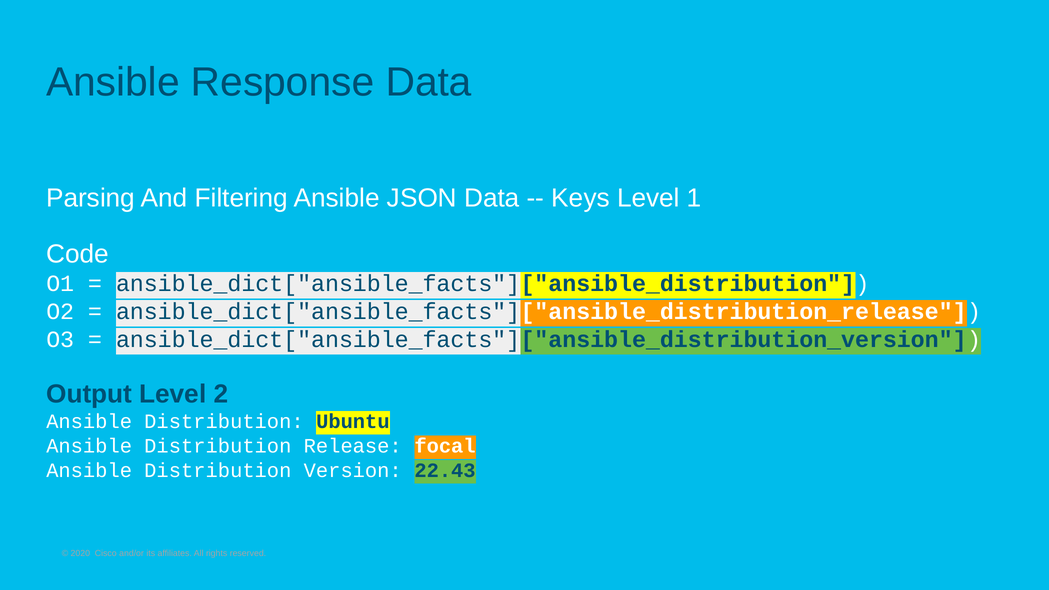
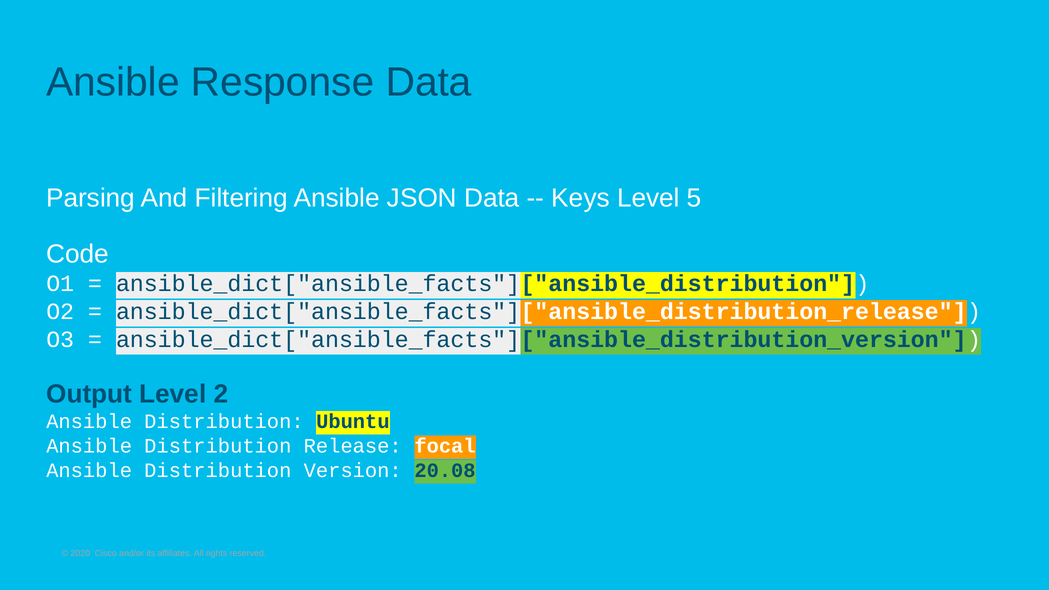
1: 1 -> 5 (694, 198)
22.43: 22.43 -> 20.08 (445, 471)
